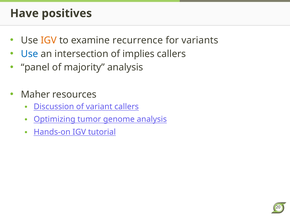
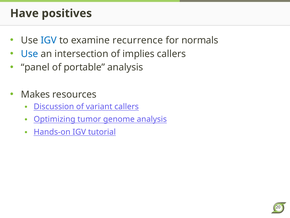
IGV colour: orange -> blue (49, 40)
variants: variants -> normals (200, 40)
majority: majority -> portable (84, 67)
Maher: Maher -> Makes (35, 94)
